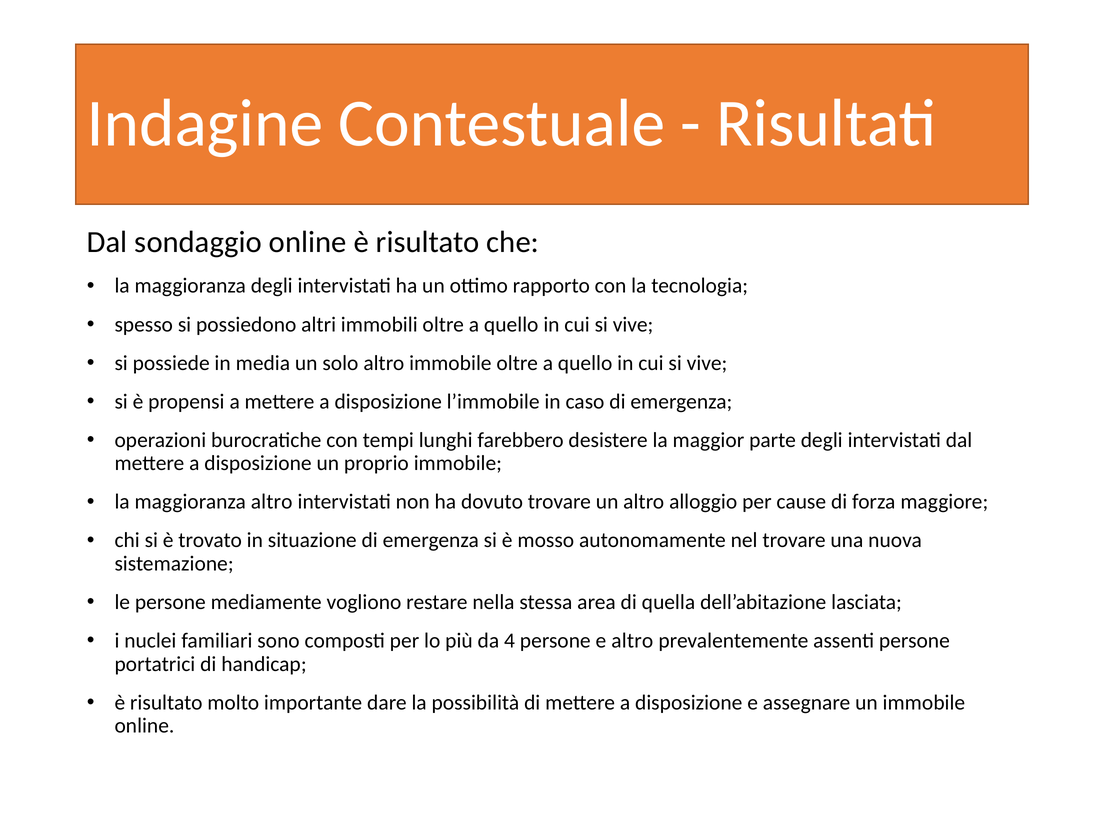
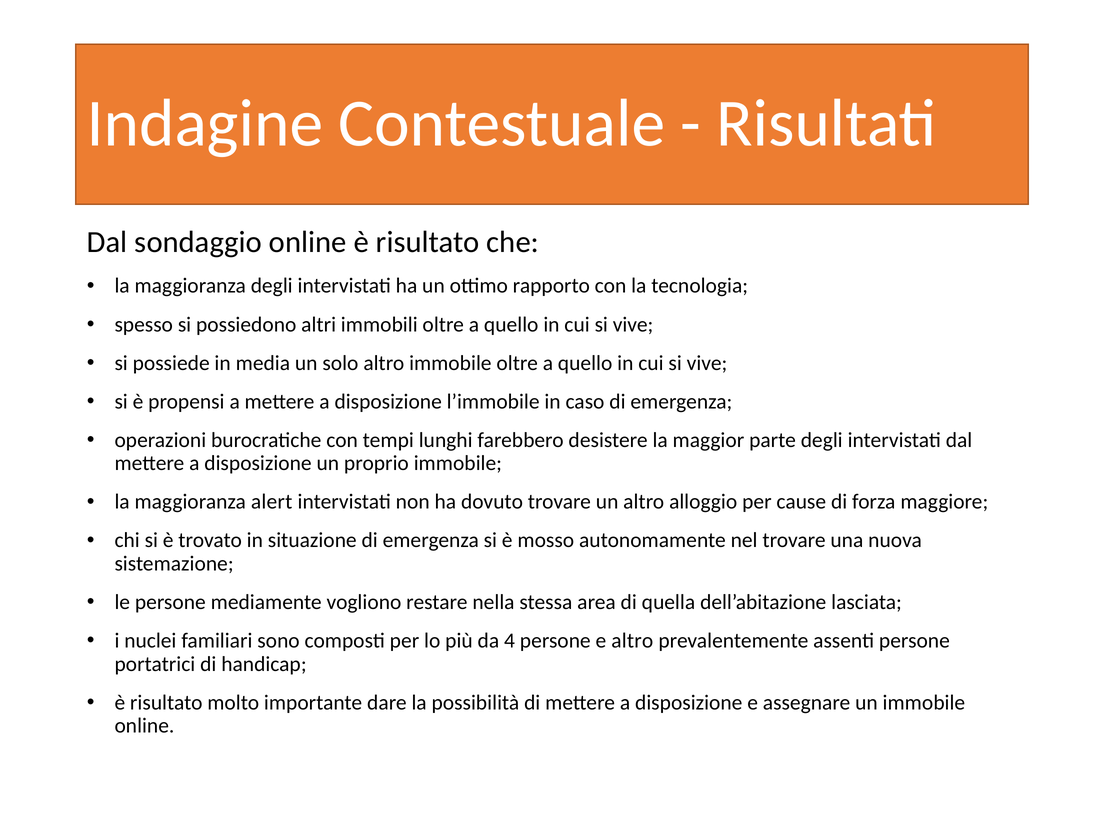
maggioranza altro: altro -> alert (272, 502)
